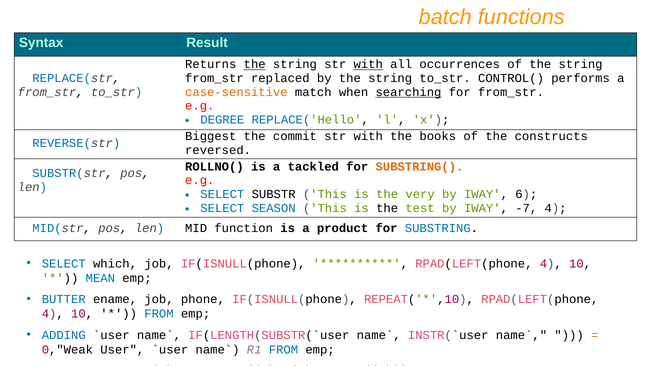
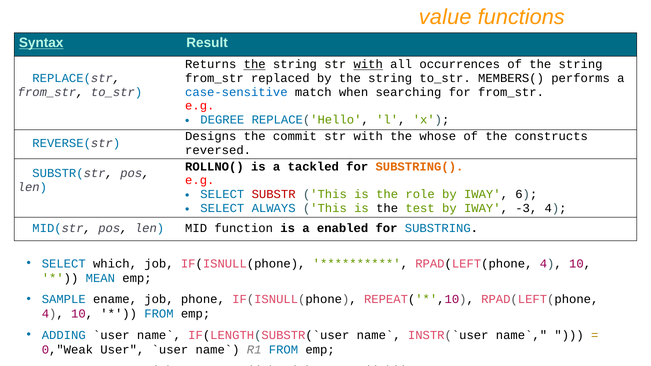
batch: batch -> value (445, 17)
Syntax underline: none -> present (41, 43)
CONTROL(: CONTROL( -> MEMBERS( (511, 78)
case-sensitive colour: orange -> blue (236, 92)
searching underline: present -> none (408, 92)
Biggest: Biggest -> Designs (211, 136)
books: books -> whose (438, 136)
SUBSTR colour: black -> red (274, 194)
very: very -> role (420, 194)
SEASON: SEASON -> ALWAYS (274, 208)
-7: -7 -> -3 (526, 208)
product: product -> enabled (343, 228)
BUTTER: BUTTER -> SAMPLE (64, 299)
